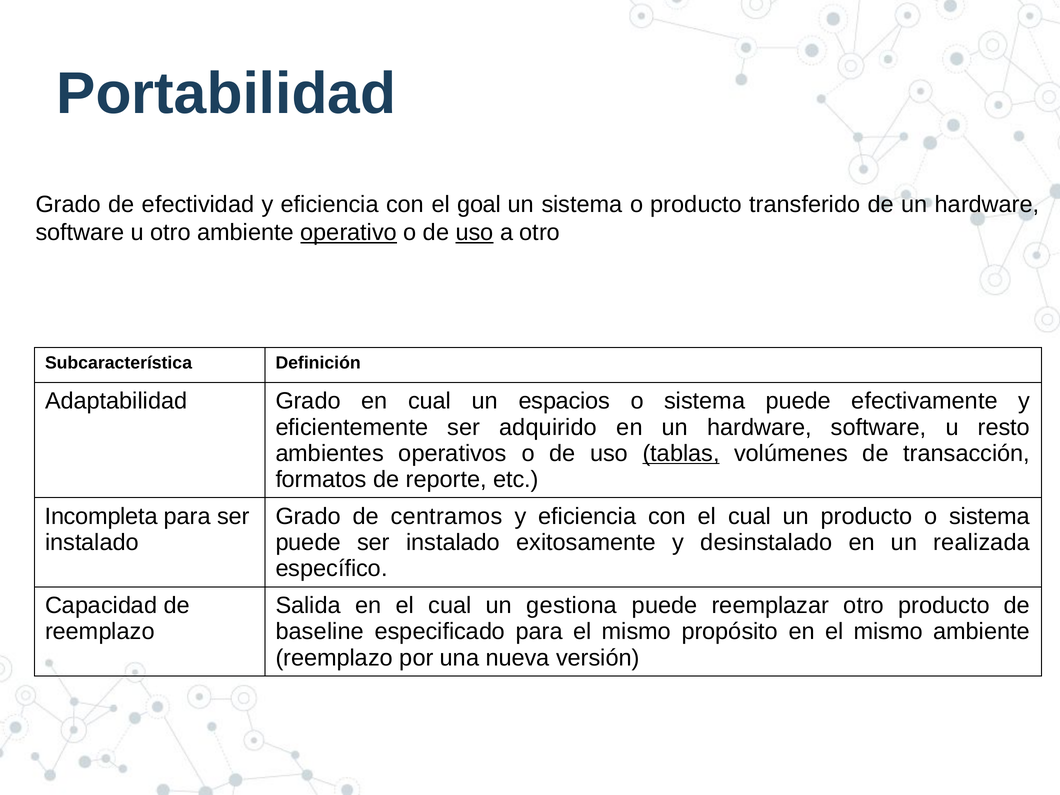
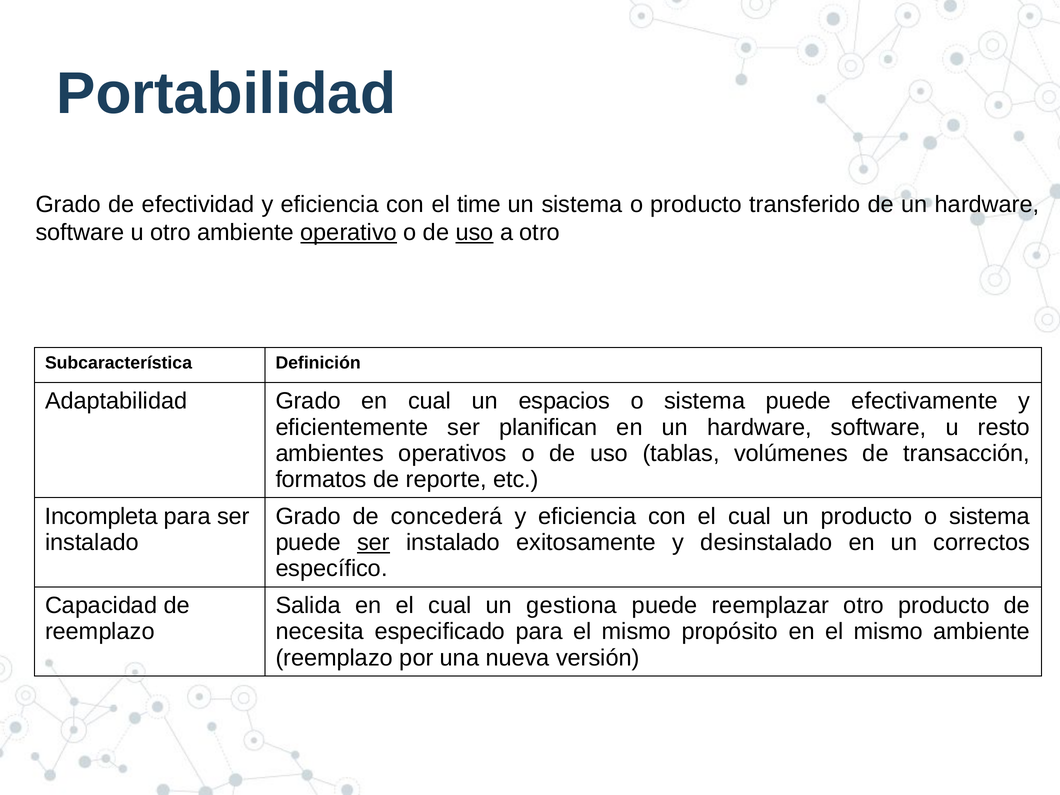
goal: goal -> time (479, 204)
adquirido: adquirido -> planifican (548, 427)
tablas underline: present -> none (681, 453)
centramos: centramos -> concederá (447, 516)
ser underline: none -> present (373, 543)
realizada: realizada -> correctos (982, 543)
baseline: baseline -> necesita (320, 632)
